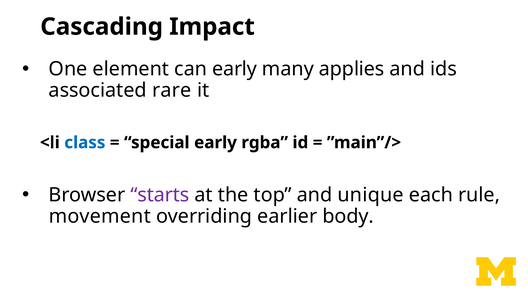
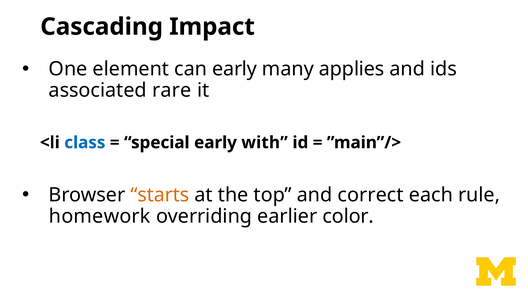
rgba: rgba -> with (265, 143)
starts colour: purple -> orange (160, 195)
unique: unique -> correct (371, 195)
movement: movement -> homework (100, 216)
body: body -> color (348, 216)
